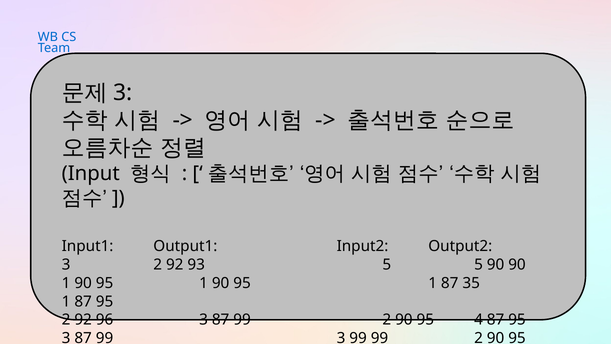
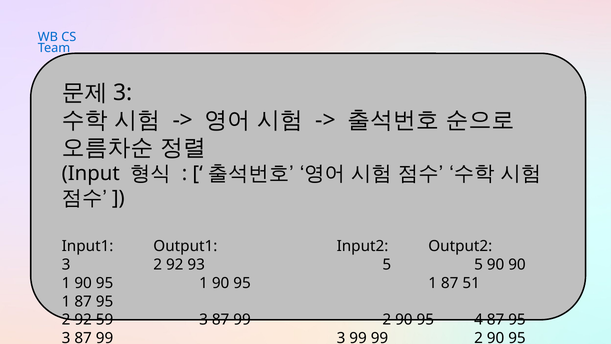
35: 35 -> 51 (471, 283)
96: 96 -> 59 (105, 320)
